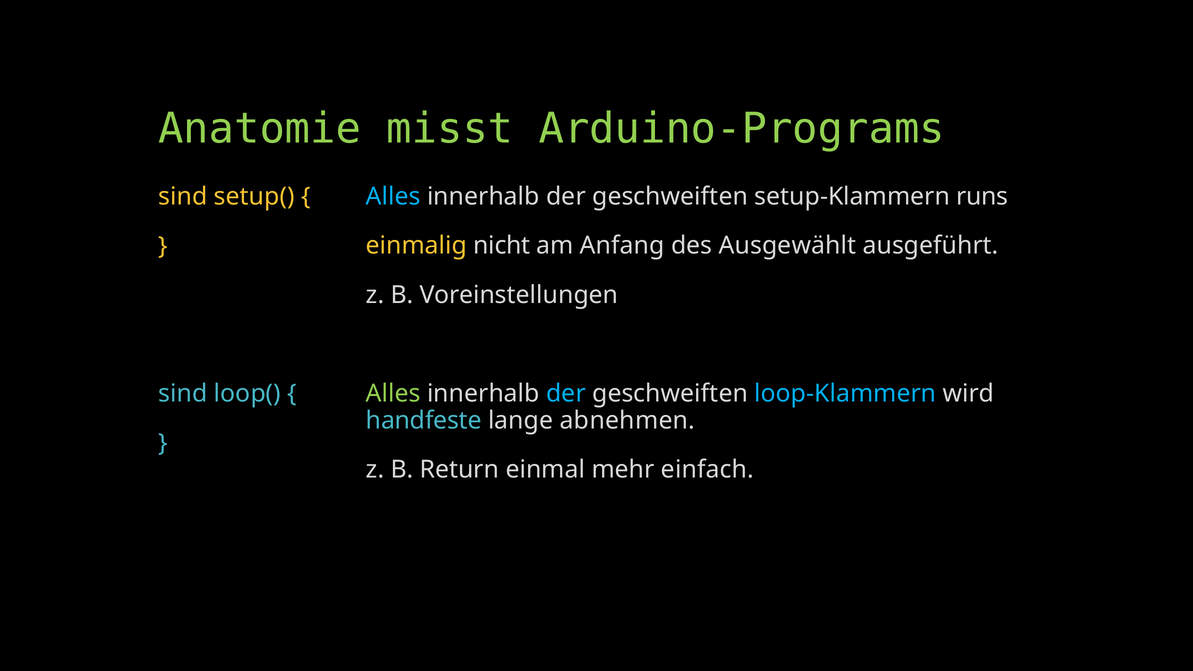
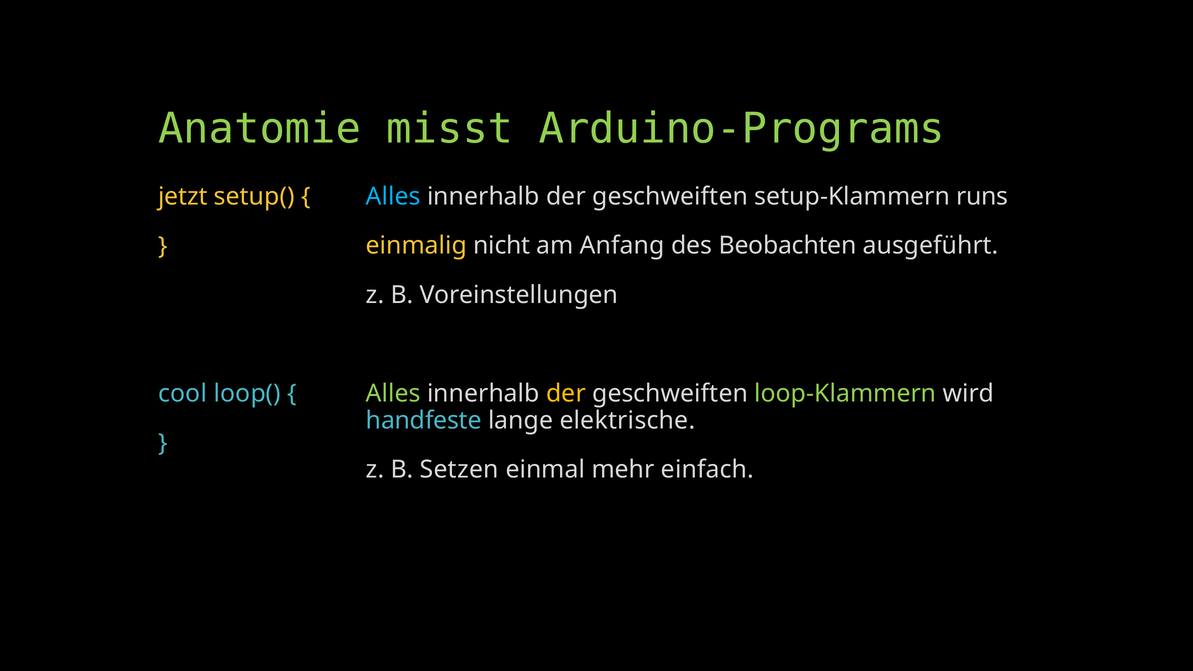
sind: sind -> jetzt (183, 197)
Ausgewählt: Ausgewählt -> Beobachten (788, 246)
der colour: light blue -> yellow (566, 394)
loop-Klammern colour: light blue -> light green (845, 394)
sind: sind -> cool (183, 394)
abnehmen: abnehmen -> elektrische (627, 420)
Return: Return -> Setzen (459, 470)
